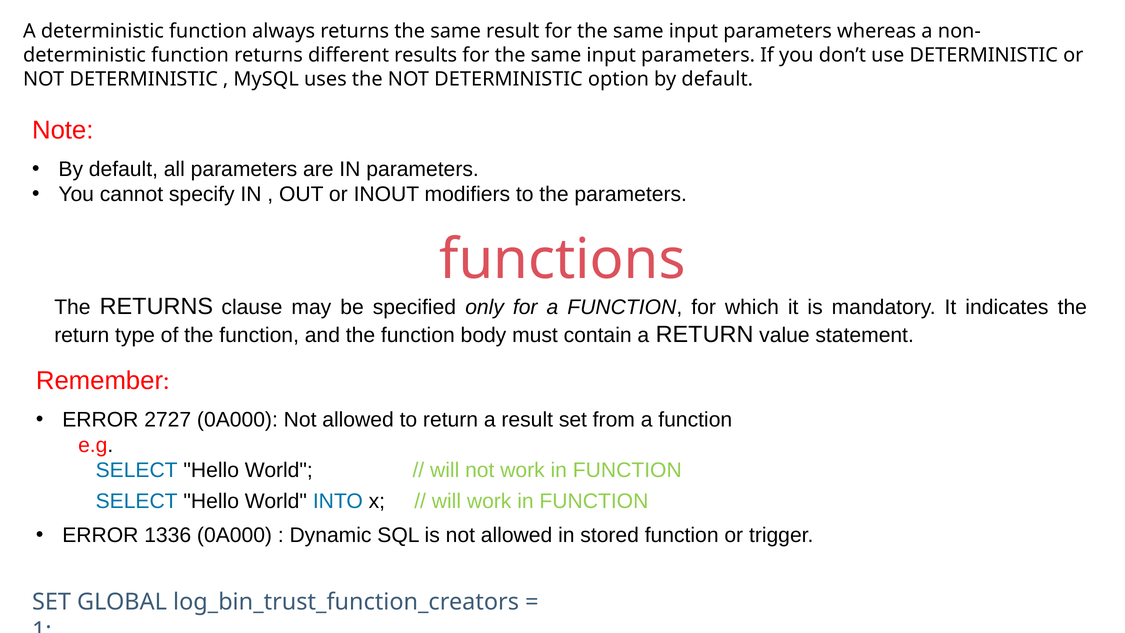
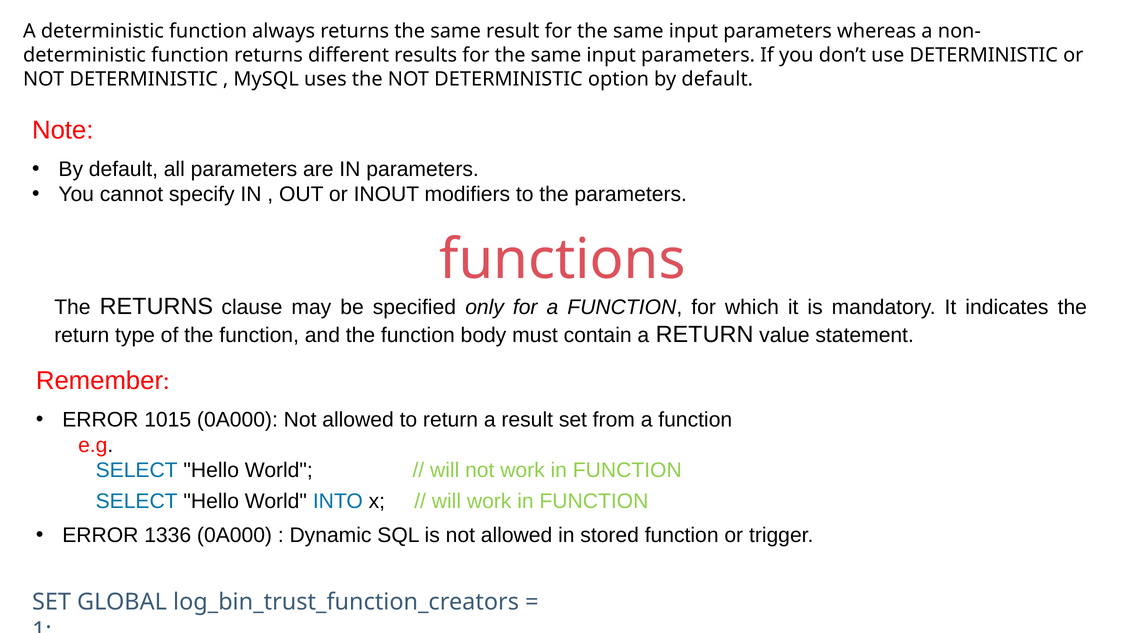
2727: 2727 -> 1015 (168, 420)
